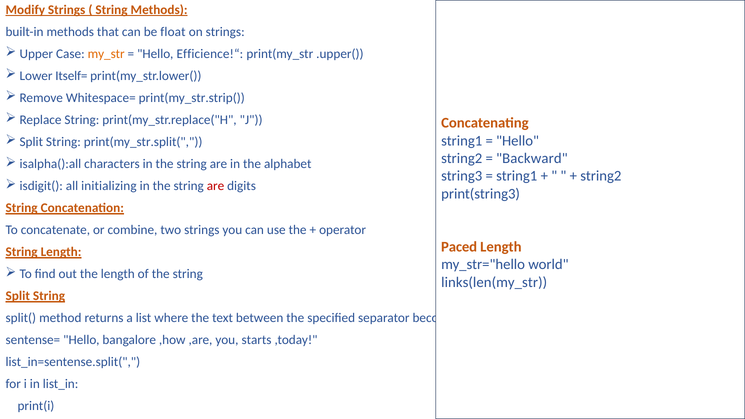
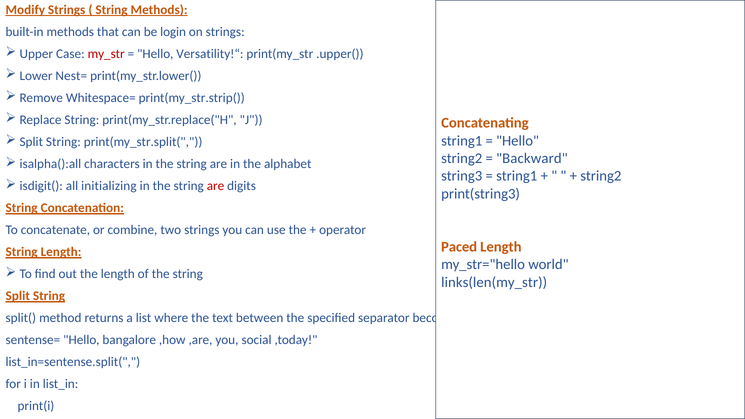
float: float -> login (173, 32)
my_str colour: orange -> red (106, 54)
Efficience!“: Efficience!“ -> Versatility!“ (210, 54)
Itself=: Itself= -> Nest= (71, 76)
starts: starts -> social (257, 340)
